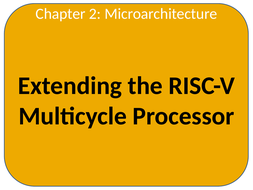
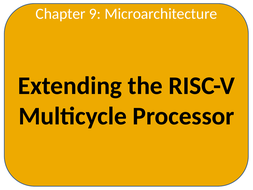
2: 2 -> 9 (95, 14)
